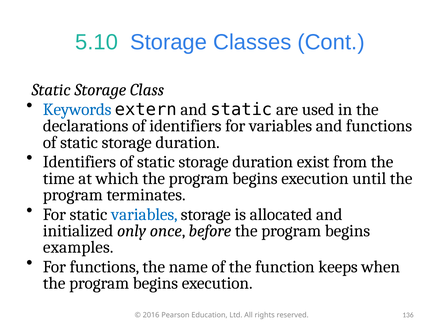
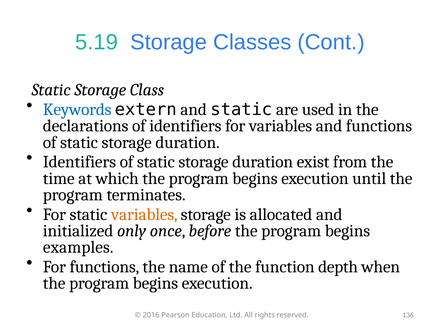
5.10: 5.10 -> 5.19 (97, 42)
variables colour: blue -> orange (144, 214)
keeps: keeps -> depth (338, 267)
